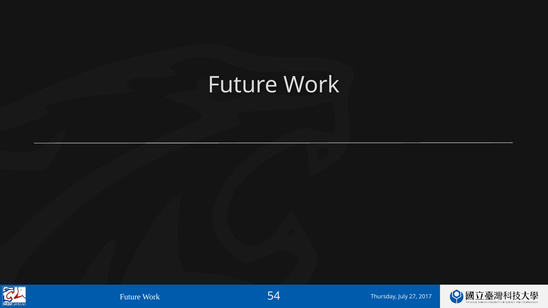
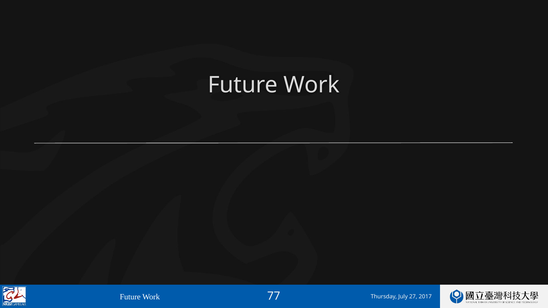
54: 54 -> 77 (274, 296)
